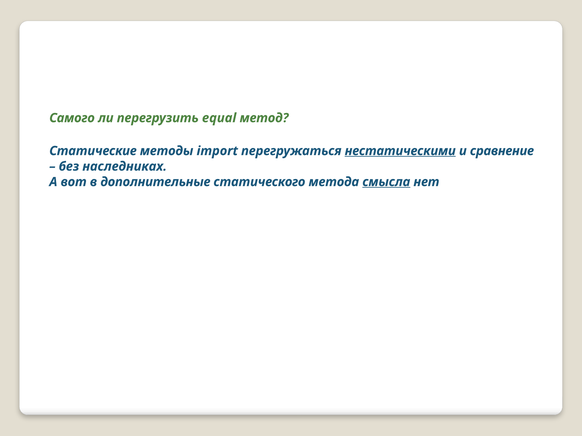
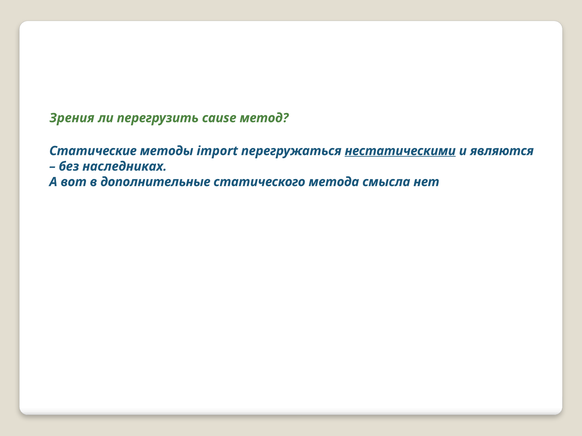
Самого: Самого -> Зрения (72, 118)
equal: equal -> cause (219, 118)
сравнение: сравнение -> являются (502, 151)
смысла underline: present -> none (386, 182)
